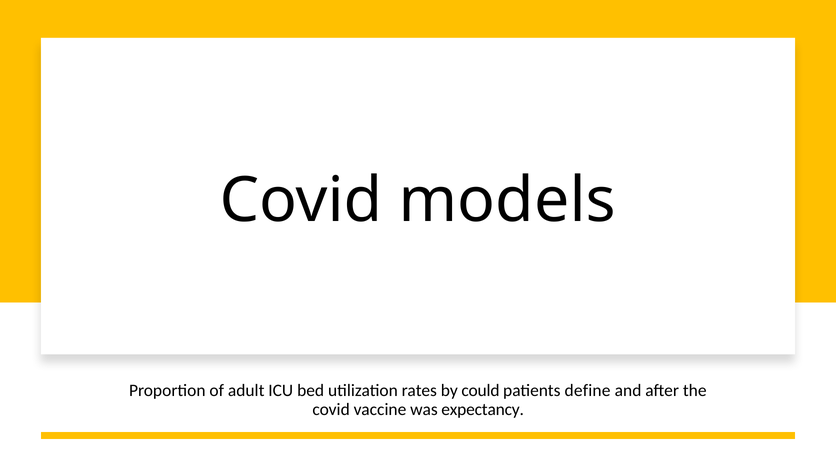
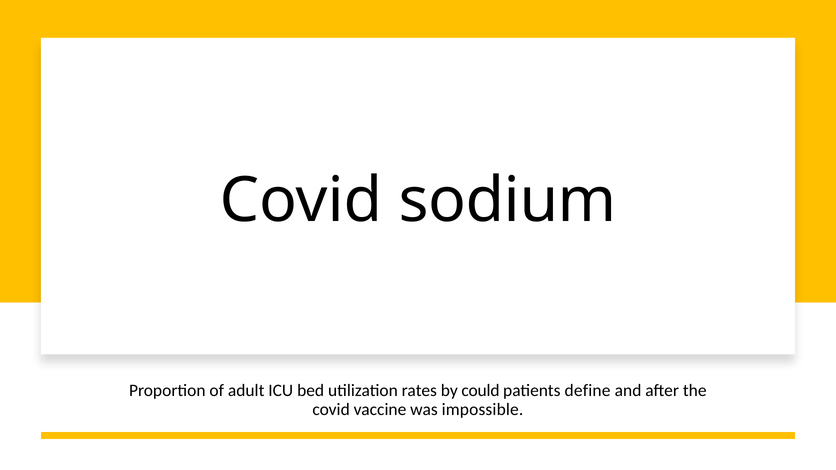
models: models -> sodium (508, 201)
expectancy: expectancy -> impossible (482, 410)
